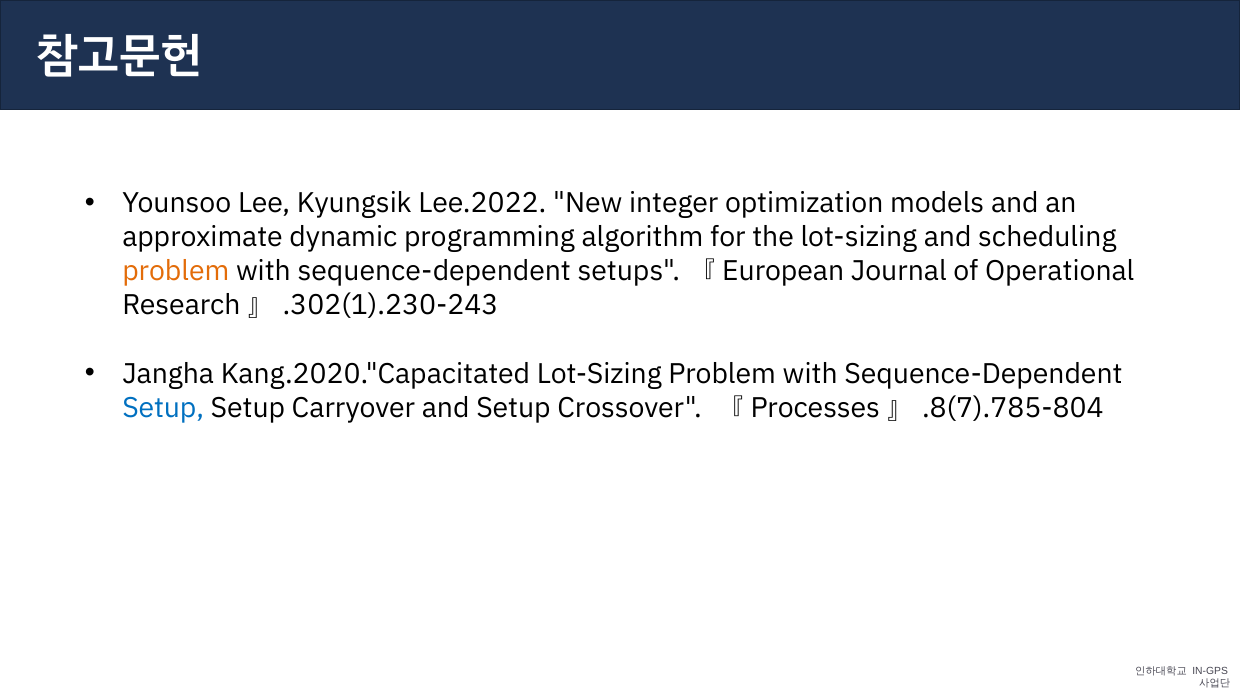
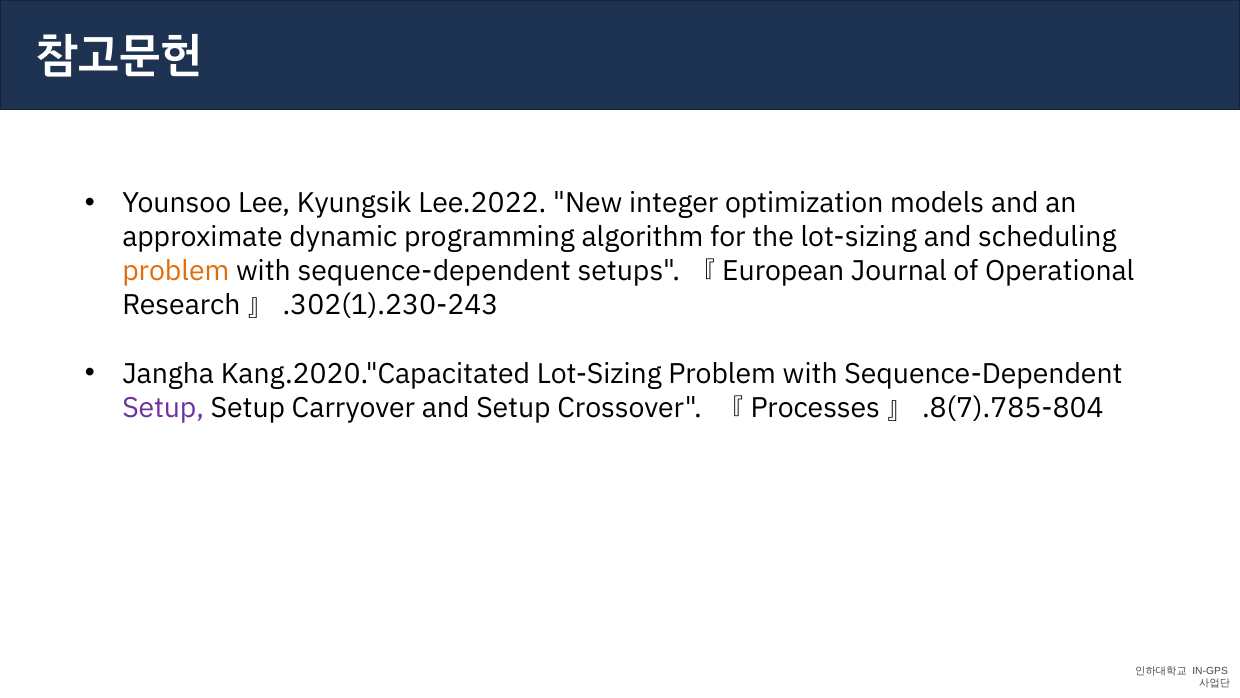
Setup colour: blue -> purple (163, 408)
